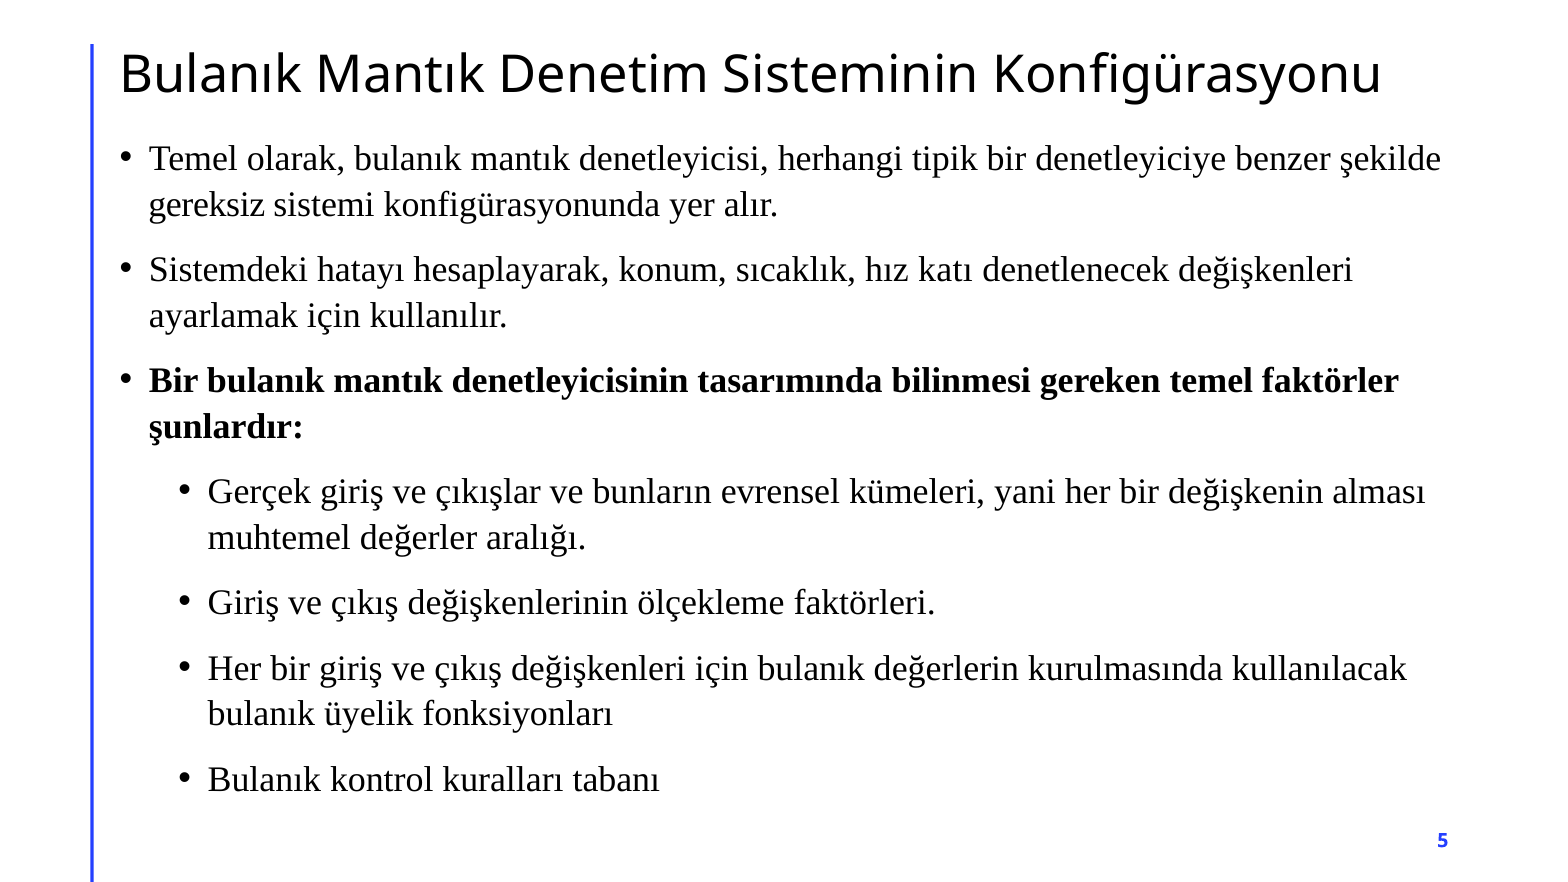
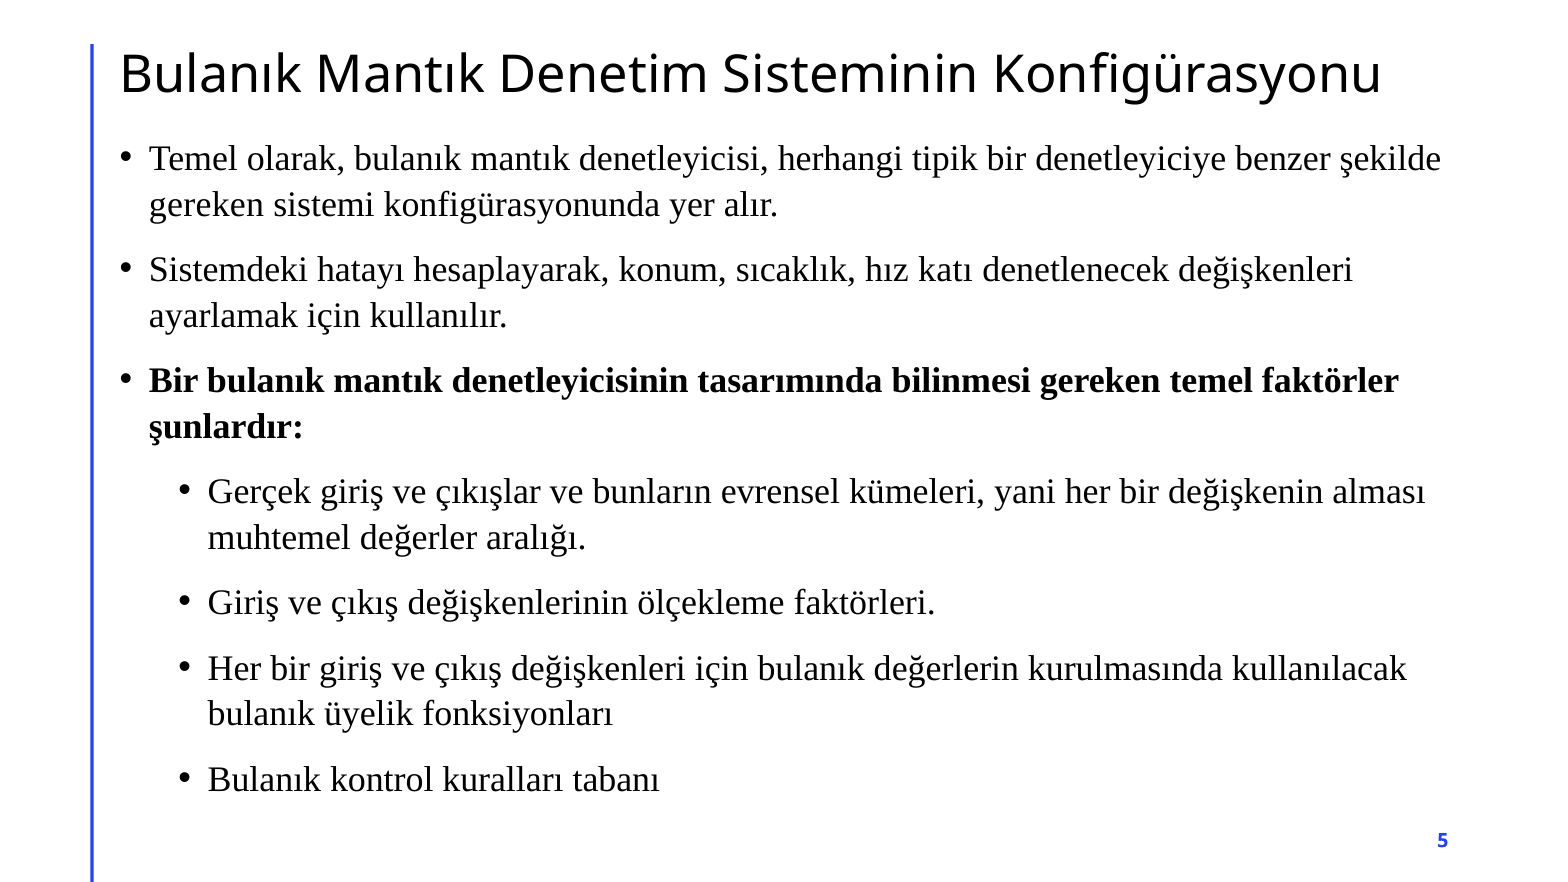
gereksiz: gereksiz -> gereken (207, 204)
